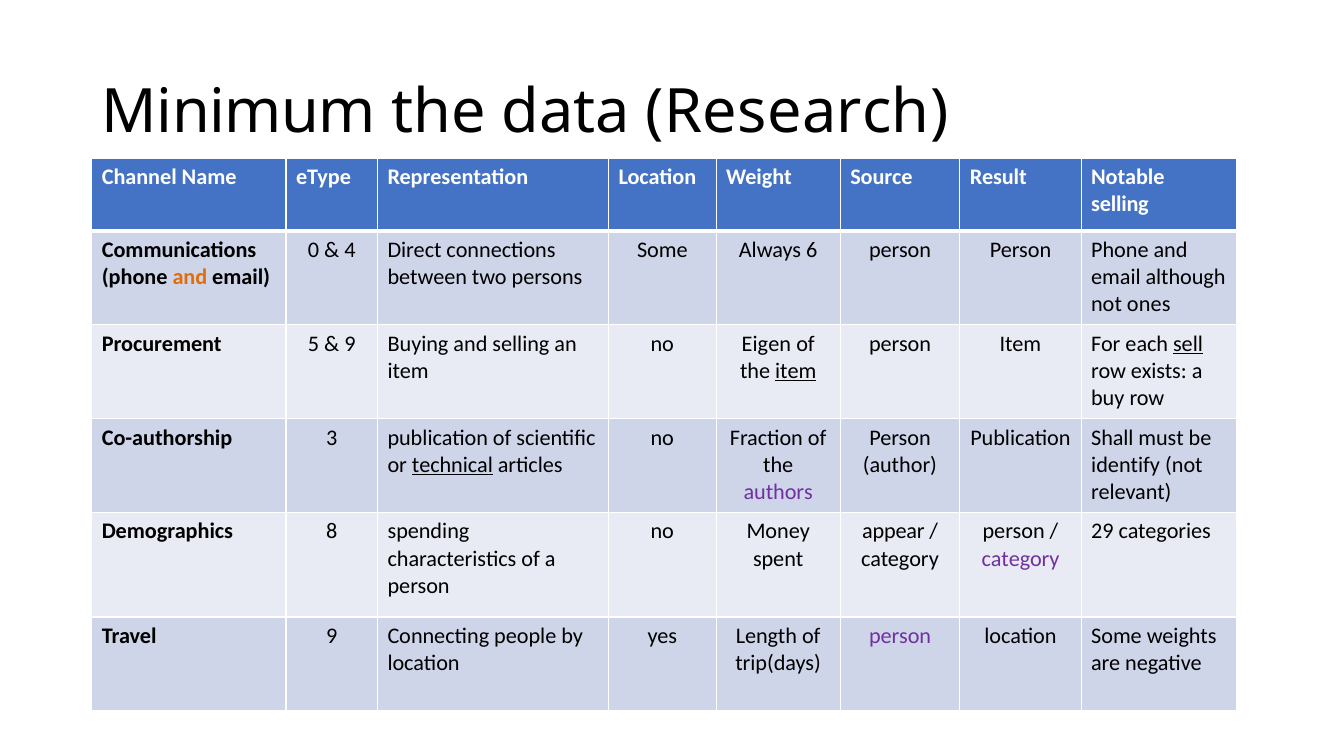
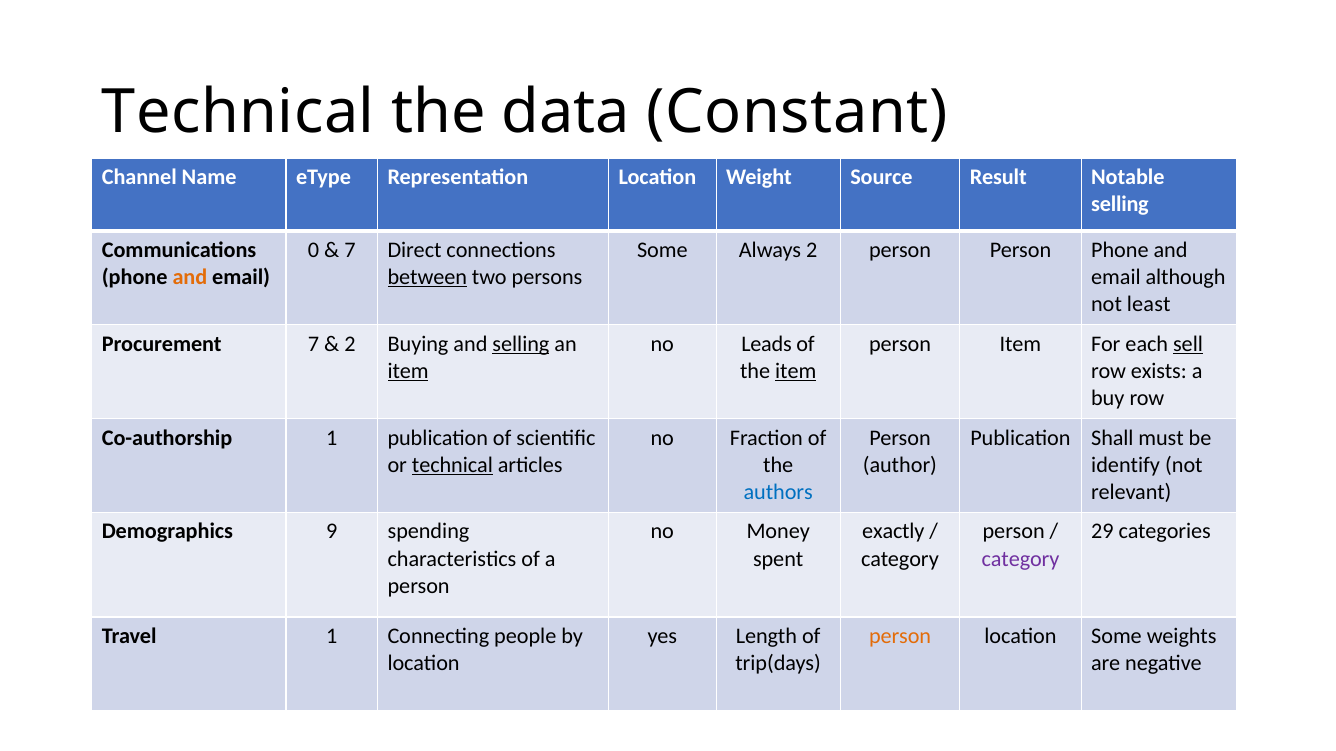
Minimum: Minimum -> Technical (238, 112)
Research: Research -> Constant (797, 112)
4: 4 -> 7 (350, 250)
Always 6: 6 -> 2 (812, 250)
between underline: none -> present (427, 277)
ones: ones -> least (1149, 304)
Procurement 5: 5 -> 7 (314, 344)
9: 9 -> 2 (350, 344)
selling underline: none -> present (521, 344)
Eigen: Eigen -> Leads (767, 344)
item underline: none -> present (408, 371)
Co-authorship 3: 3 -> 1 (332, 438)
authors colour: purple -> blue (778, 492)
8: 8 -> 9 (332, 532)
appear: appear -> exactly (893, 532)
Travel 9: 9 -> 1 (332, 636)
person colour: purple -> orange (900, 636)
